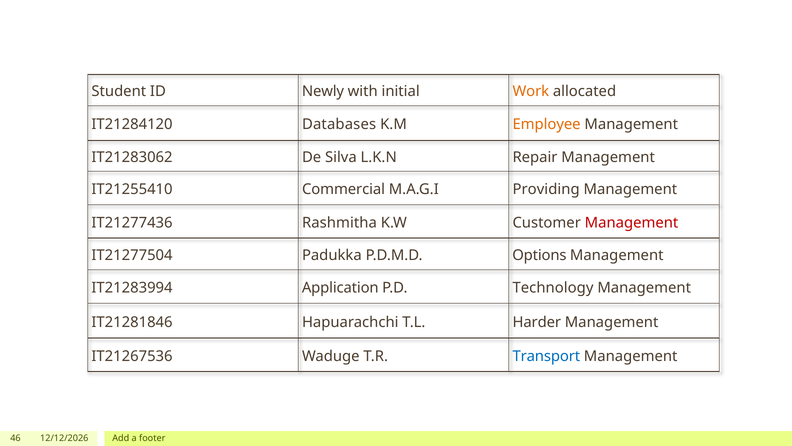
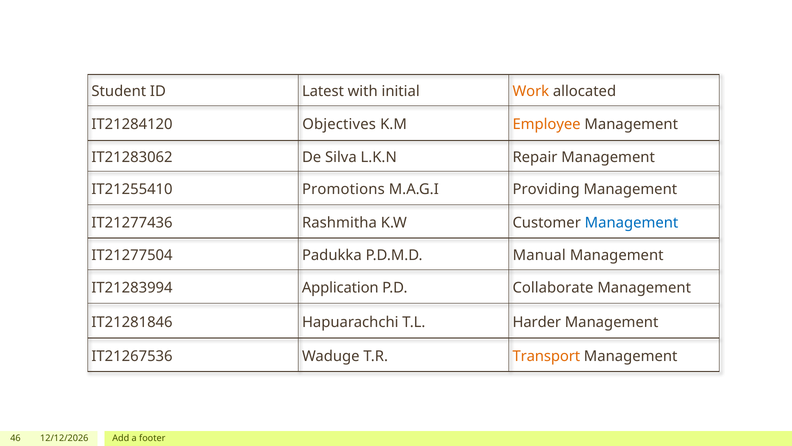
Newly: Newly -> Latest (323, 91)
Databases: Databases -> Objectives (339, 124)
Commercial: Commercial -> Promotions (343, 189)
Management colour: red -> blue (632, 223)
Options: Options -> Manual (539, 255)
Technology: Technology -> Collaborate (553, 288)
Transport colour: blue -> orange (546, 356)
